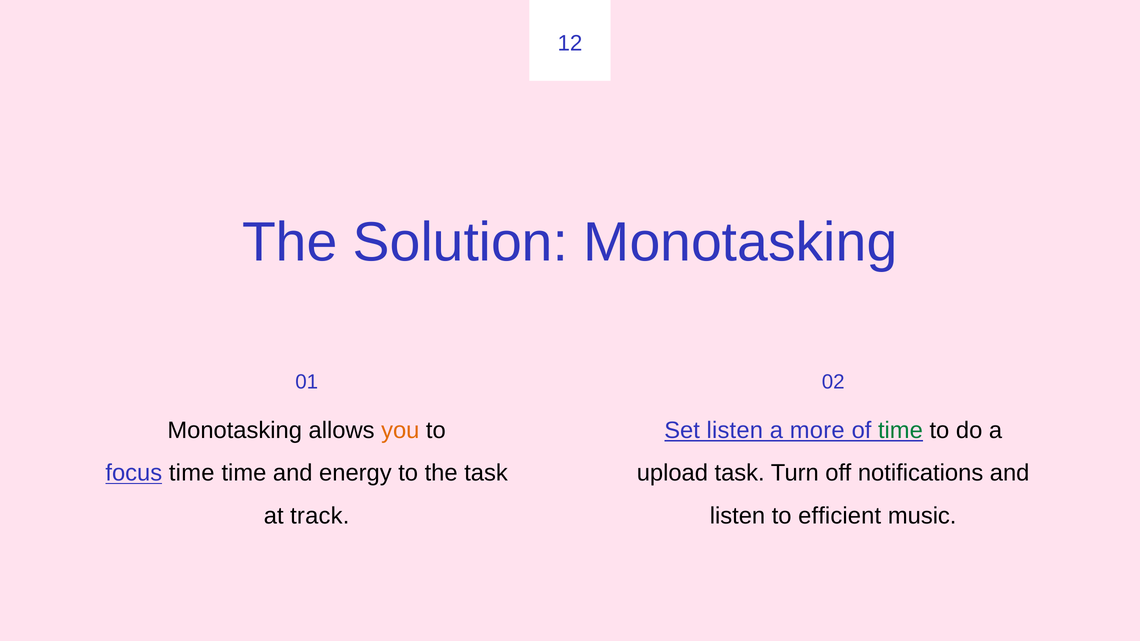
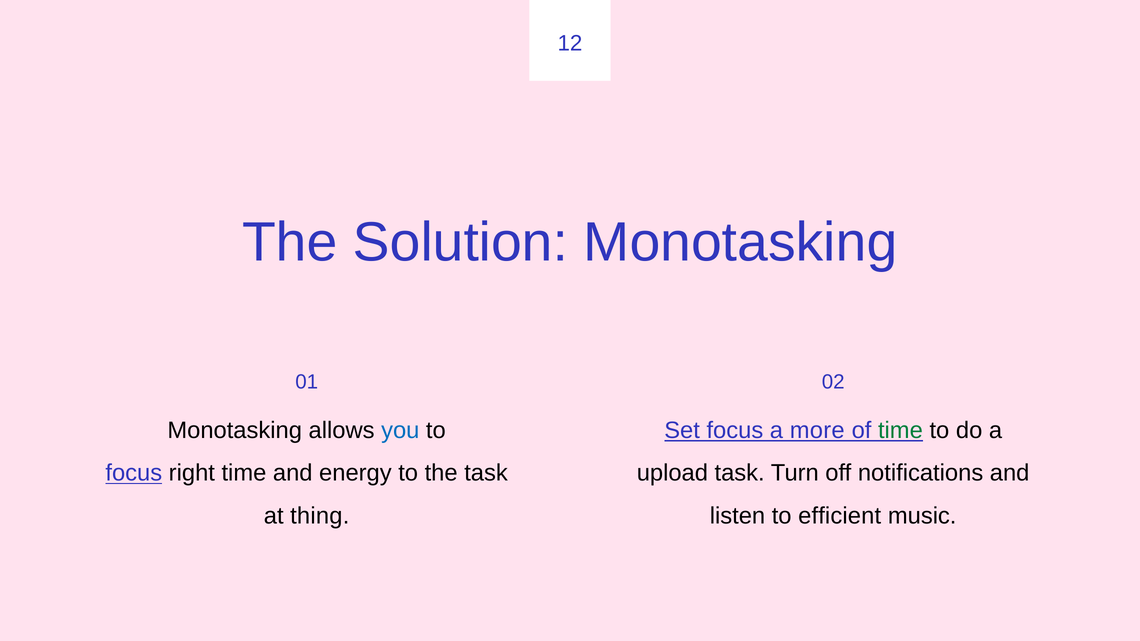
you colour: orange -> blue (400, 430)
Set listen: listen -> focus (735, 430)
focus time: time -> right (192, 473)
track: track -> thing (320, 516)
